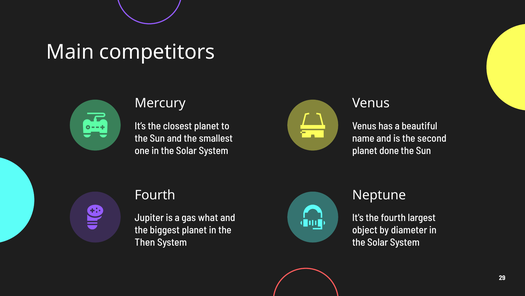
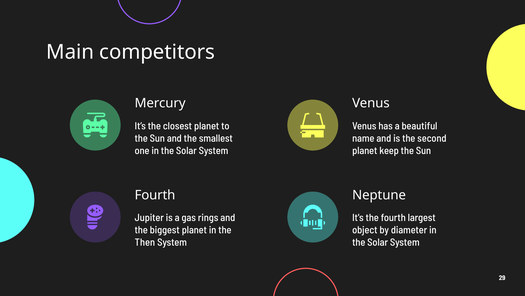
done: done -> keep (389, 150)
what: what -> rings (208, 217)
